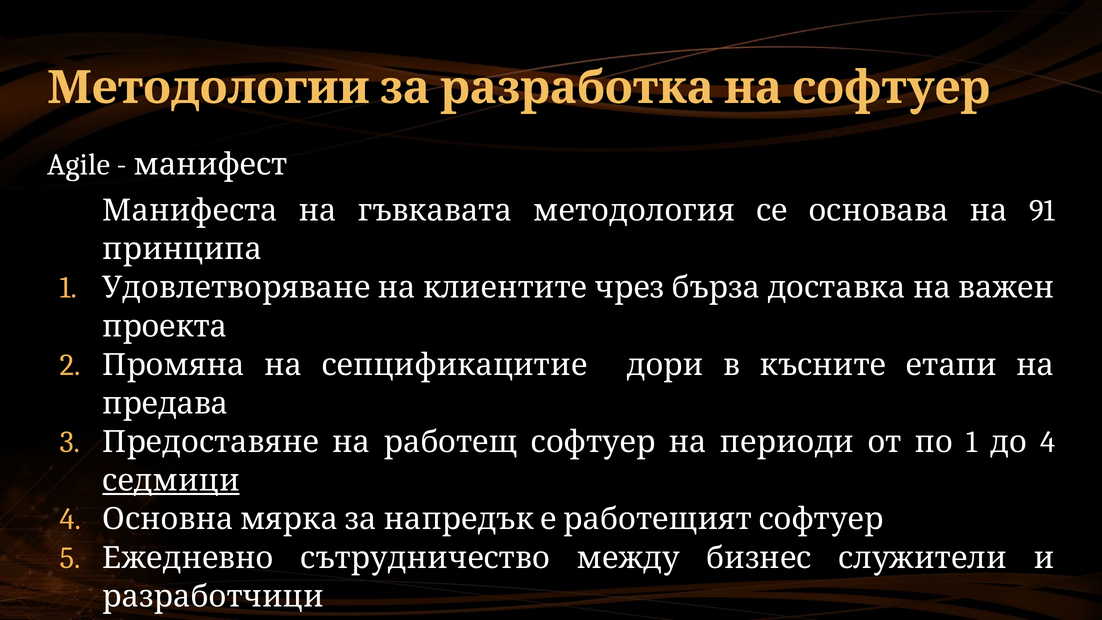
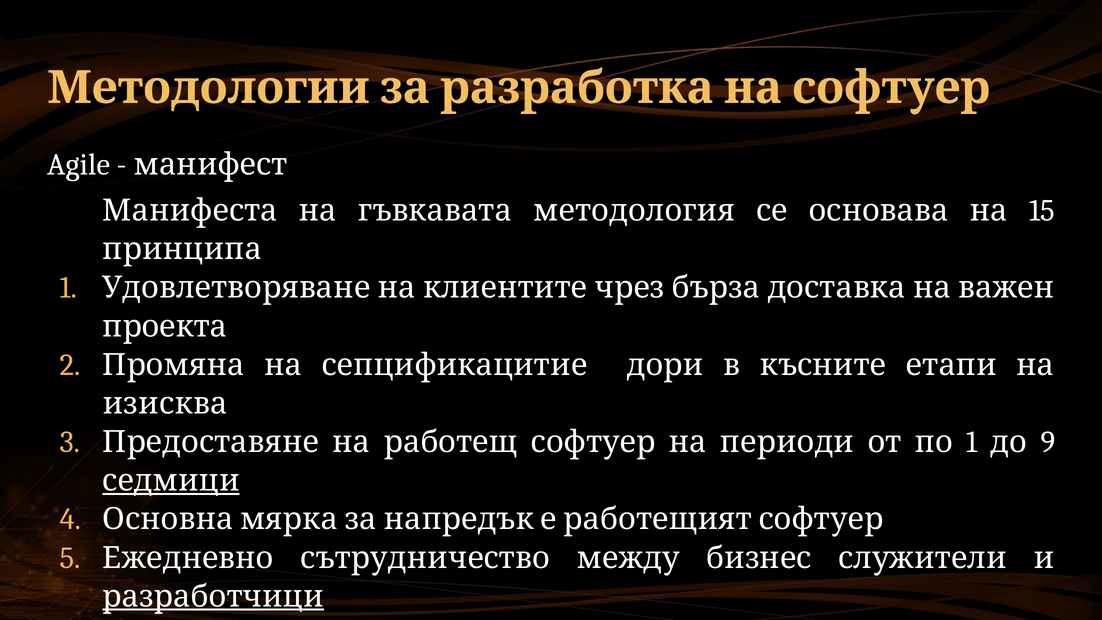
91: 91 -> 15 (1042, 211)
предава: предава -> изисква (165, 404)
1 4: 4 -> 9 (1048, 442)
разработчици underline: none -> present (213, 596)
